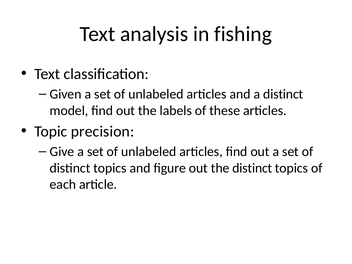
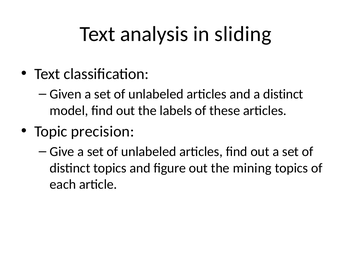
fishing: fishing -> sliding (243, 34)
the distinct: distinct -> mining (252, 168)
